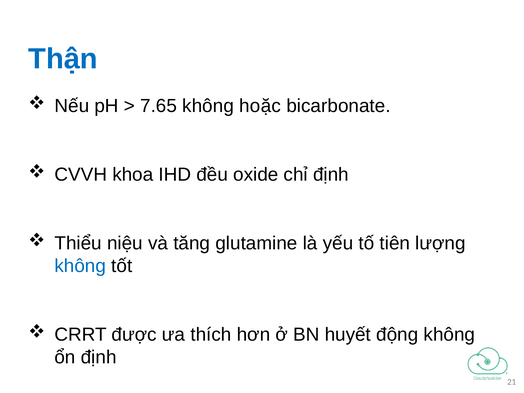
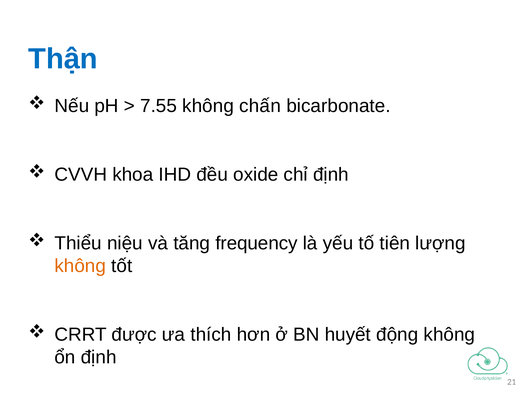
7.65: 7.65 -> 7.55 (159, 106)
hoặc: hoặc -> chấn (260, 106)
glutamine: glutamine -> frequency (256, 243)
không colour: blue -> orange (80, 266)
